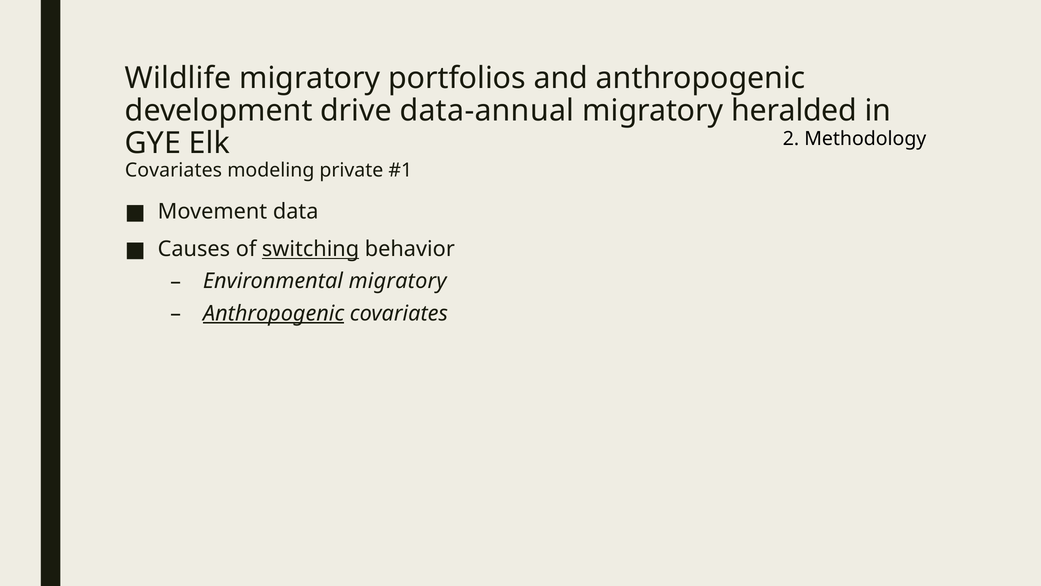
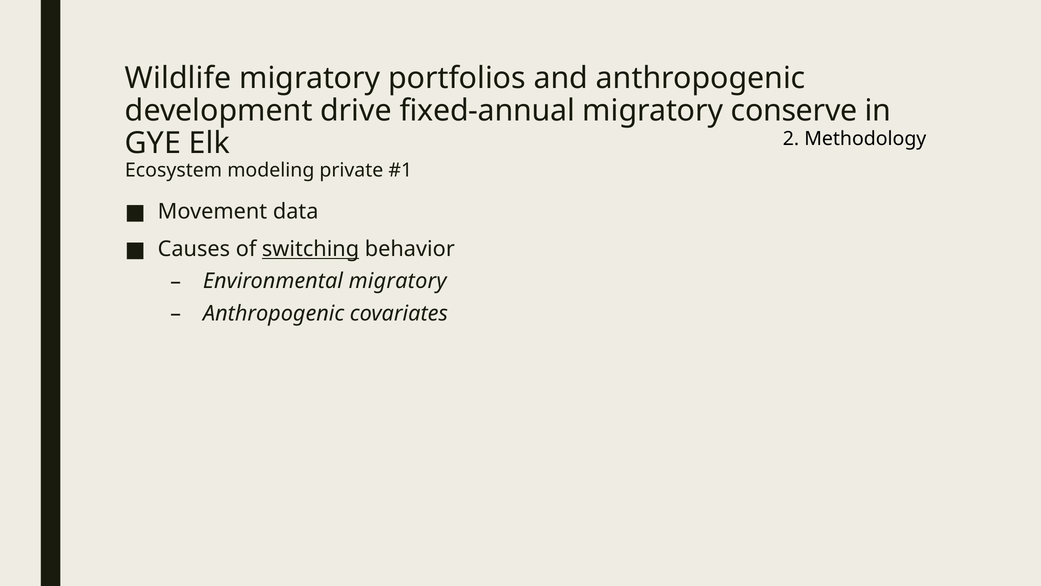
data-annual: data-annual -> fixed-annual (487, 111)
heralded: heralded -> conserve (794, 111)
Covariates: Covariates -> Ecosystem (174, 170)
Anthropogenic underline: present -> none (274, 313)
